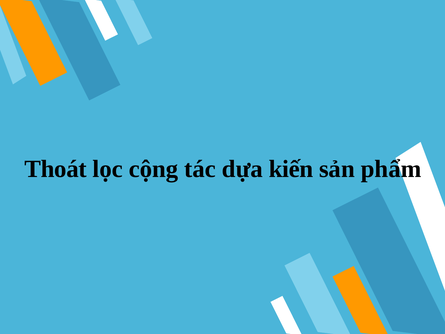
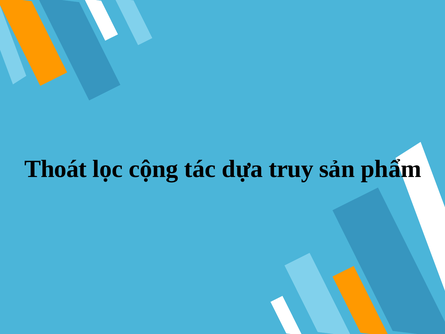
kiến: kiến -> truy (291, 169)
